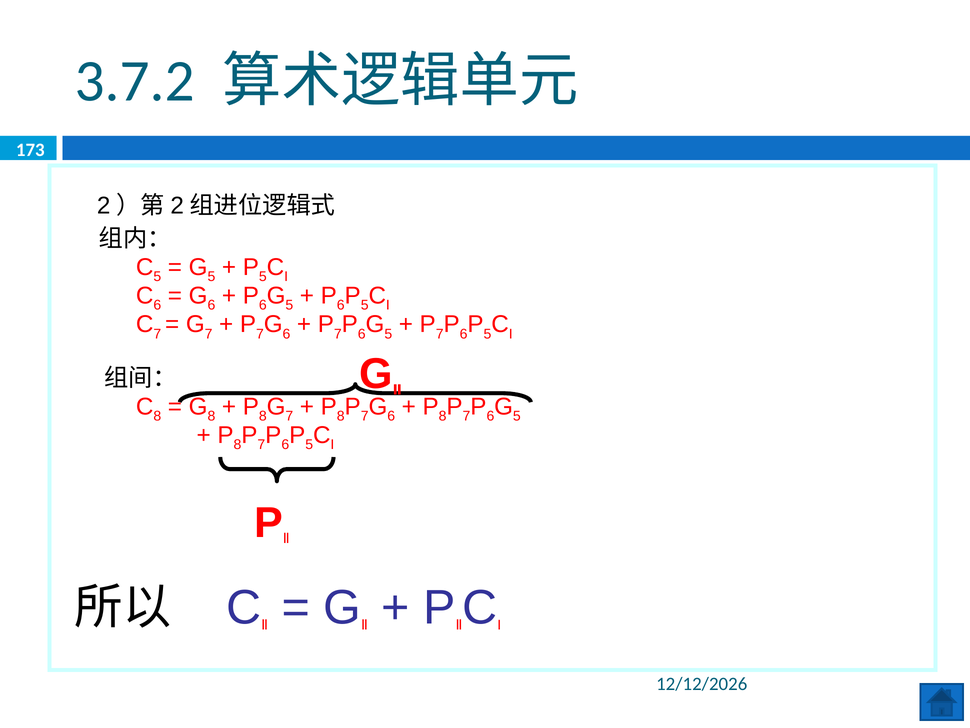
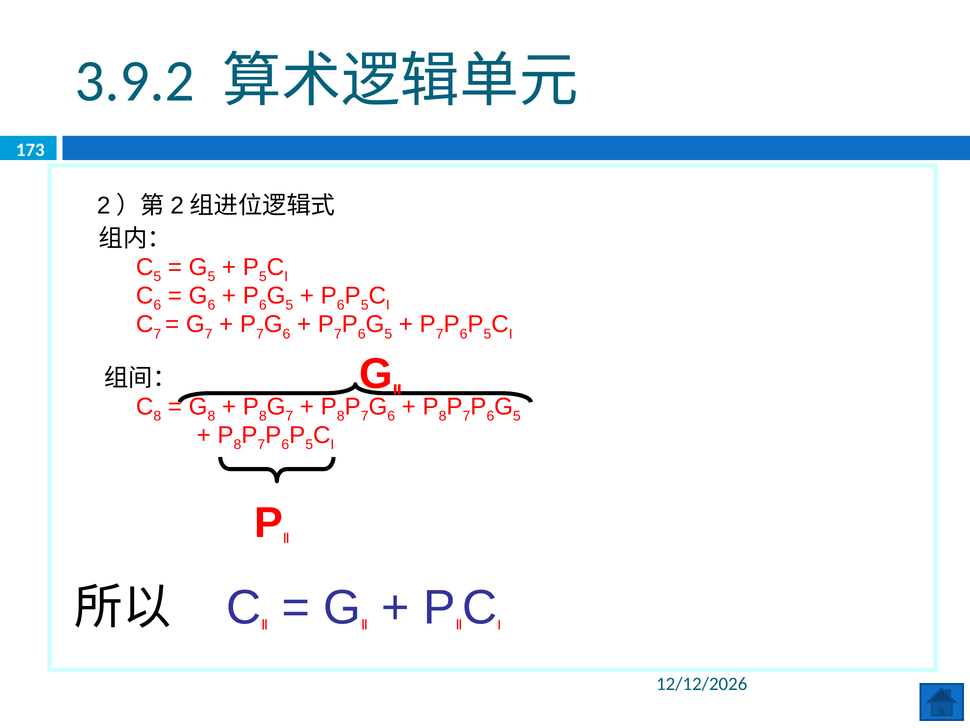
3.7.2: 3.7.2 -> 3.9.2 (135, 81)
